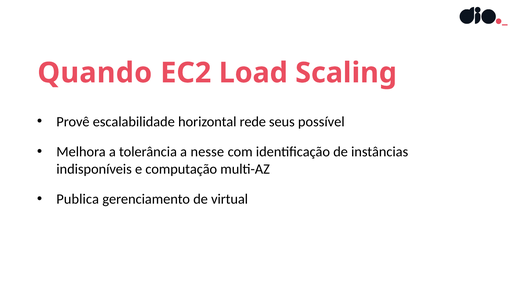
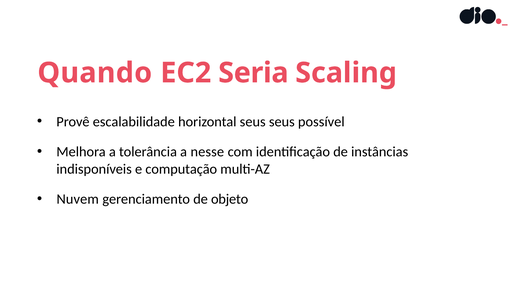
Load: Load -> Seria (253, 73)
horizontal rede: rede -> seus (253, 122)
Publica: Publica -> Nuvem (78, 199)
virtual: virtual -> objeto (230, 199)
